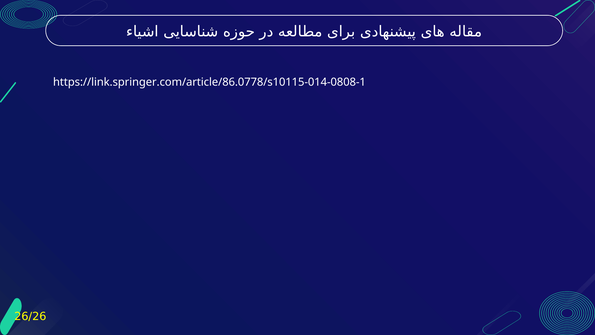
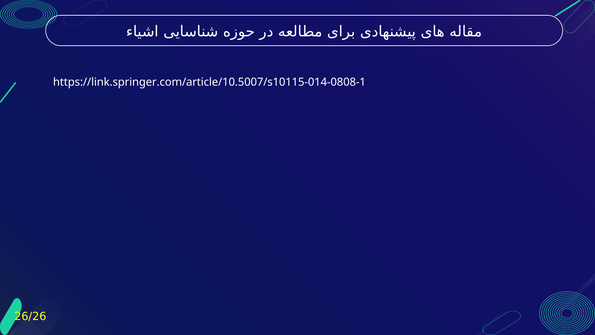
https://link.springer.com/article/86.0778/s10115-014-0808-1: https://link.springer.com/article/86.0778/s10115-014-0808-1 -> https://link.springer.com/article/10.5007/s10115-014-0808-1 (209, 82)
